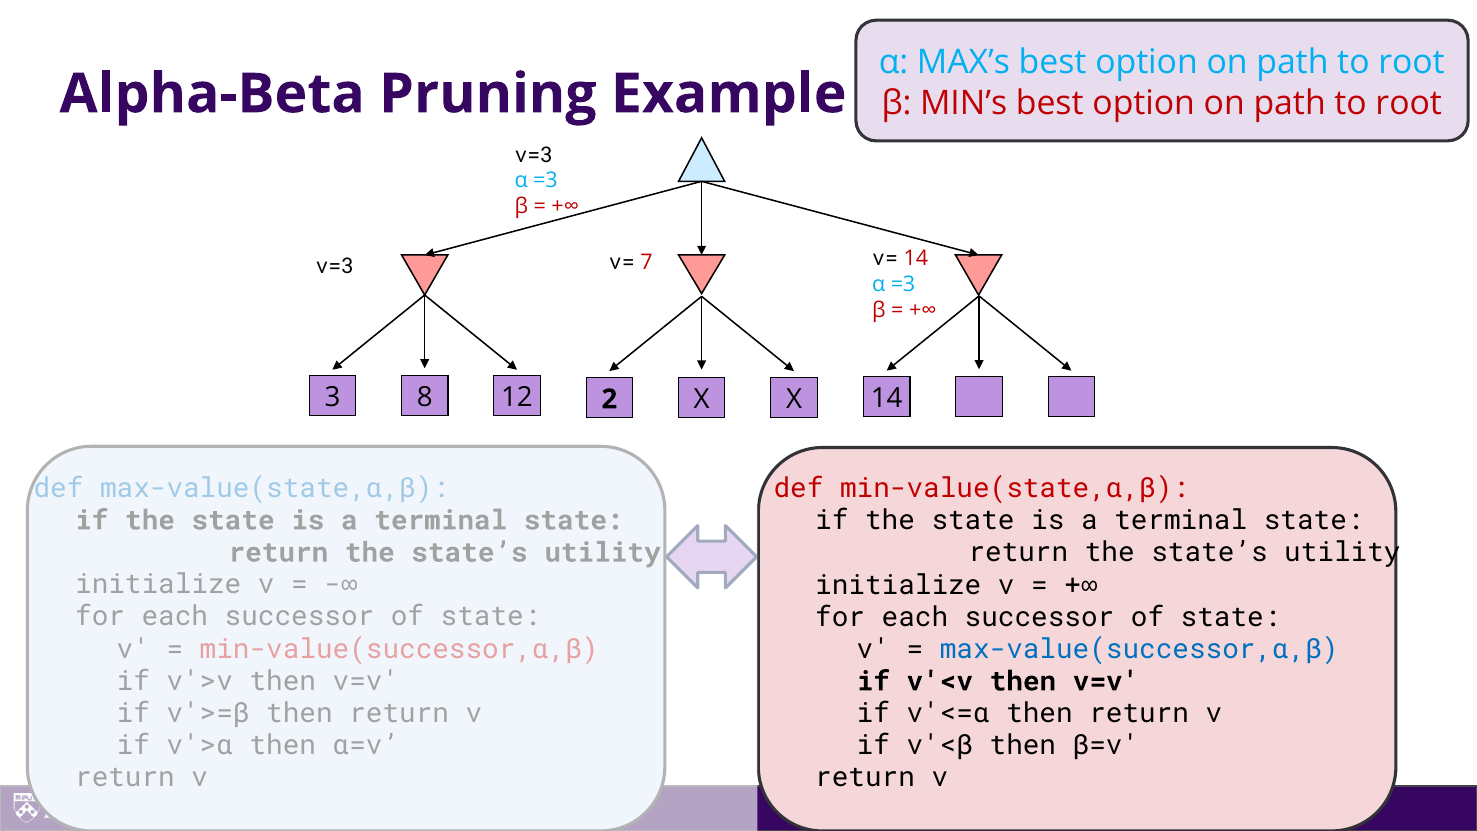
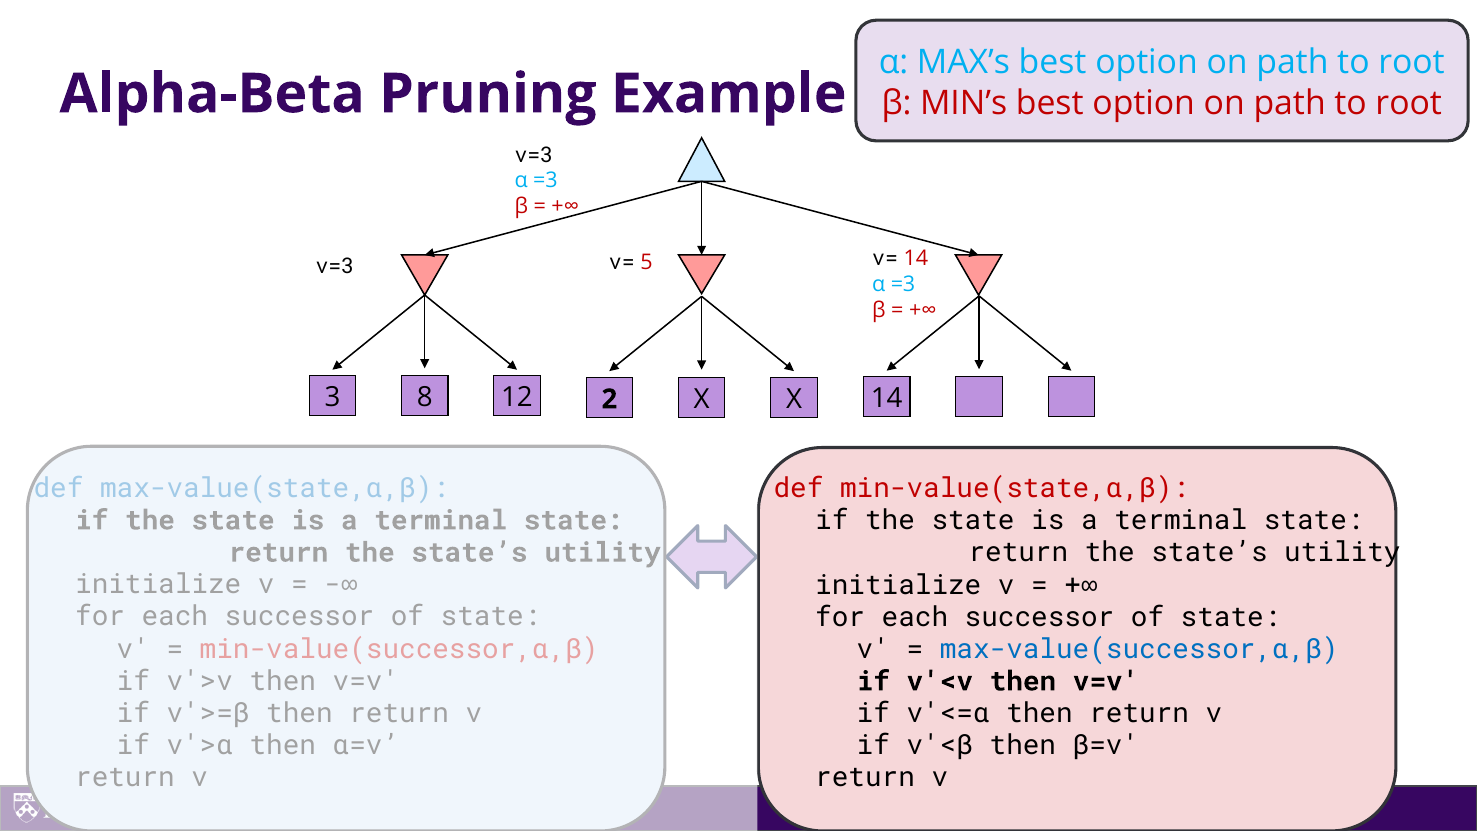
7: 7 -> 5 (646, 262)
